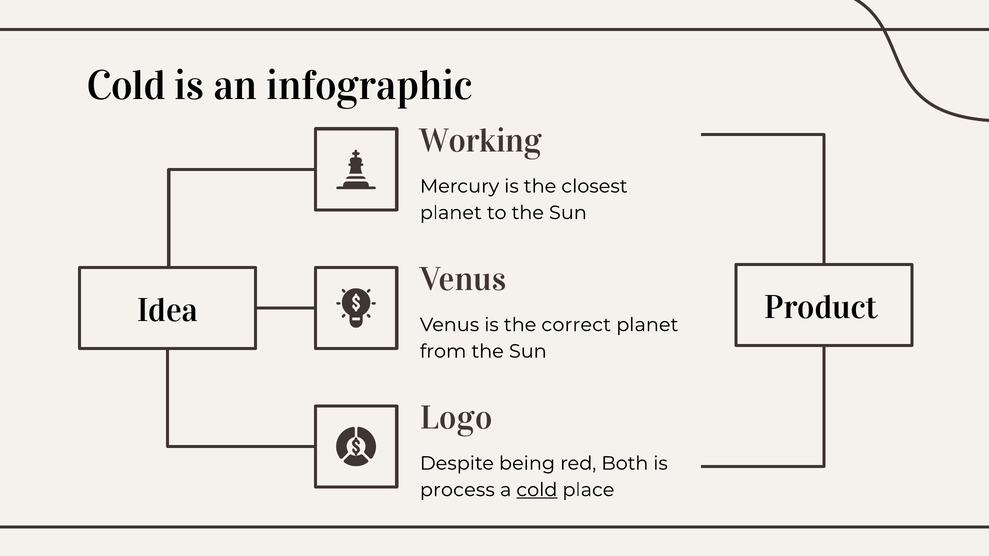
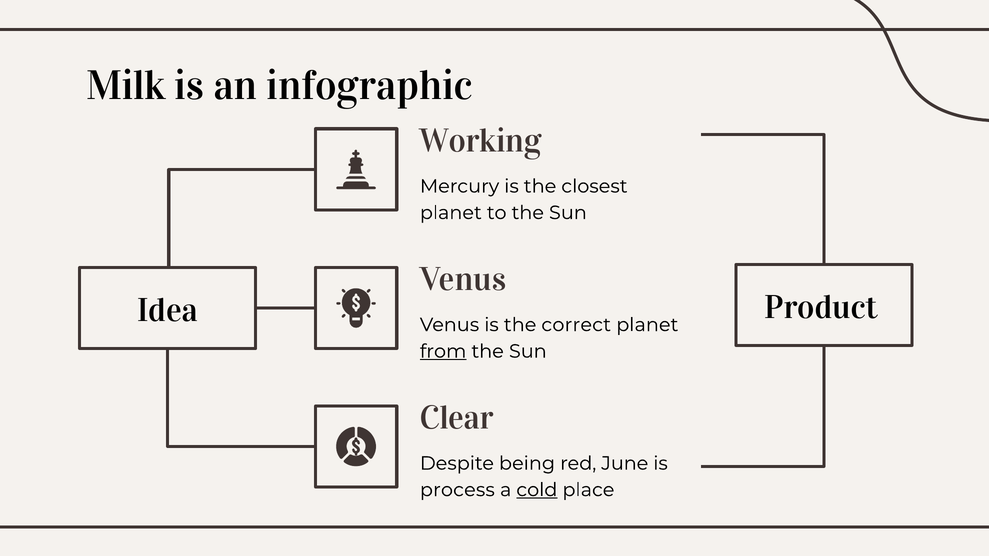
Cold: Cold -> Milk (126, 86)
from underline: none -> present (443, 352)
Logo: Logo -> Clear (457, 418)
Both: Both -> June (625, 464)
